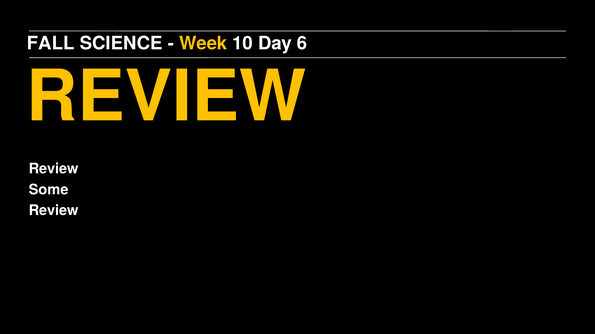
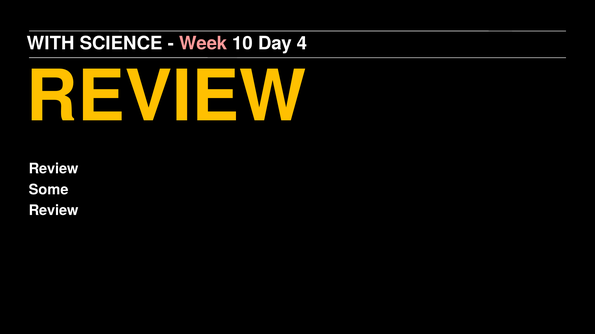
FALL: FALL -> WITH (51, 43)
Week colour: yellow -> pink (203, 43)
6: 6 -> 4 (302, 43)
